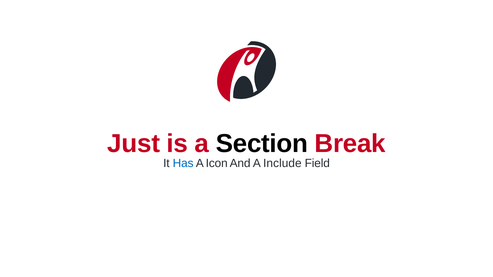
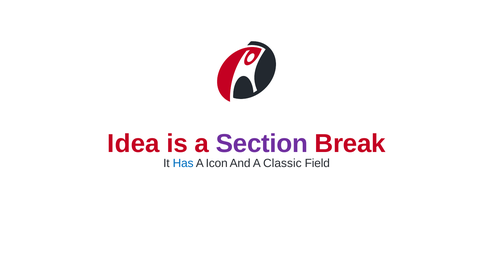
Just: Just -> Idea (133, 144)
Section colour: black -> purple (262, 144)
Include: Include -> Classic (282, 163)
